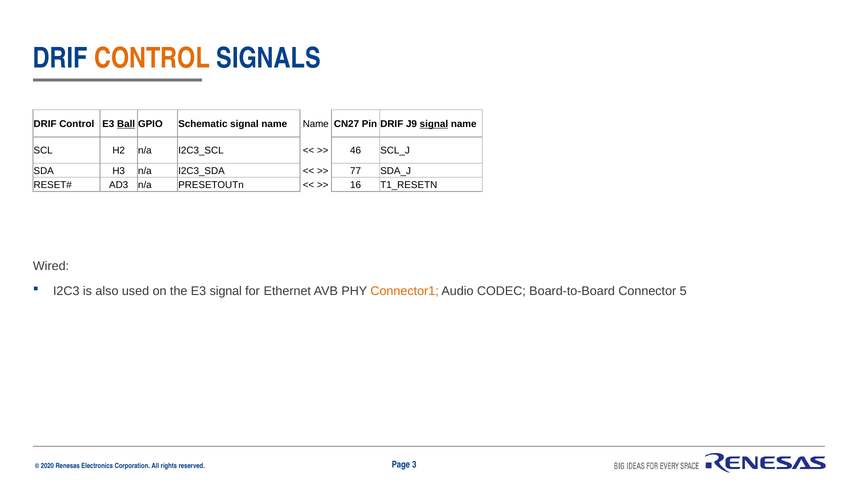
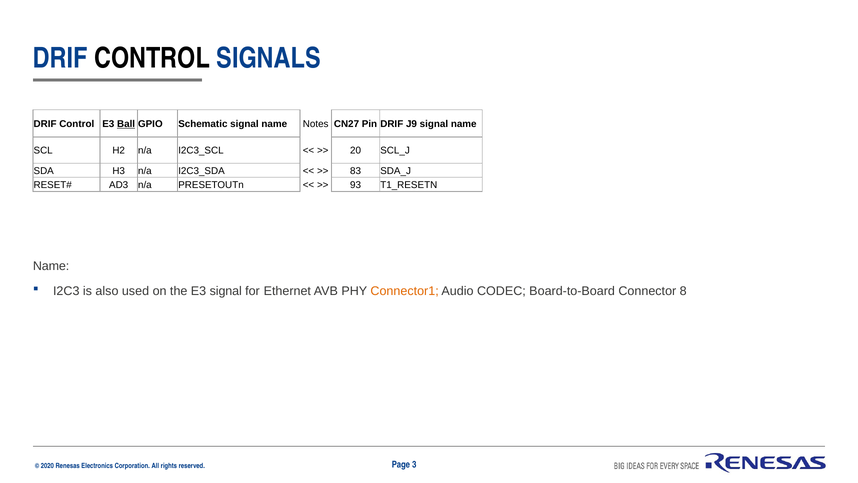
CONTROL colour: orange -> black (152, 58)
name Name: Name -> Notes (316, 124)
signal underline: present -> none (434, 124)
46: 46 -> 20 (356, 151)
77: 77 -> 83 (356, 171)
16: 16 -> 93 (356, 185)
Wired: Wired -> Name (51, 266)
5: 5 -> 8 (683, 291)
